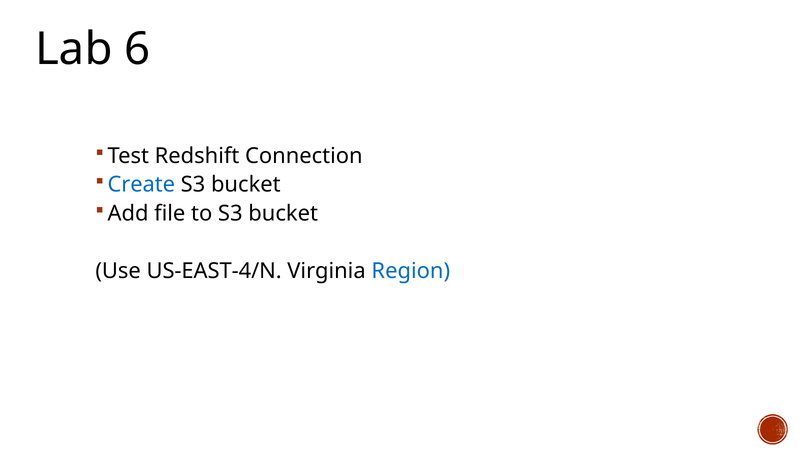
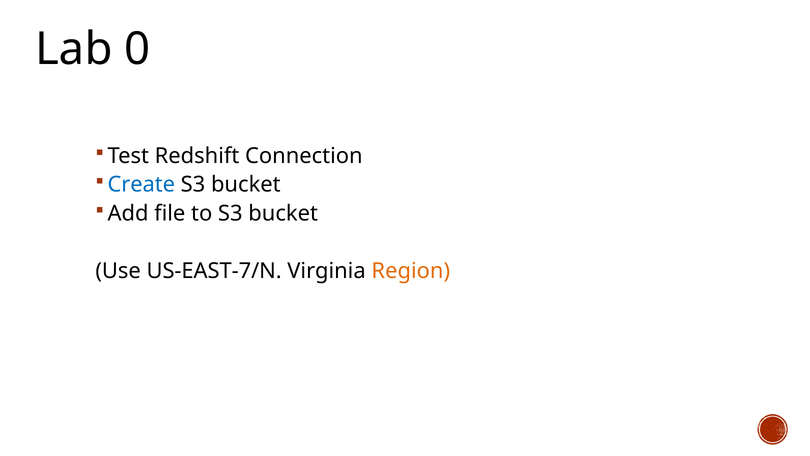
6: 6 -> 0 (137, 49)
US-EAST-4/N: US-EAST-4/N -> US-EAST-7/N (214, 271)
Region colour: blue -> orange (411, 271)
